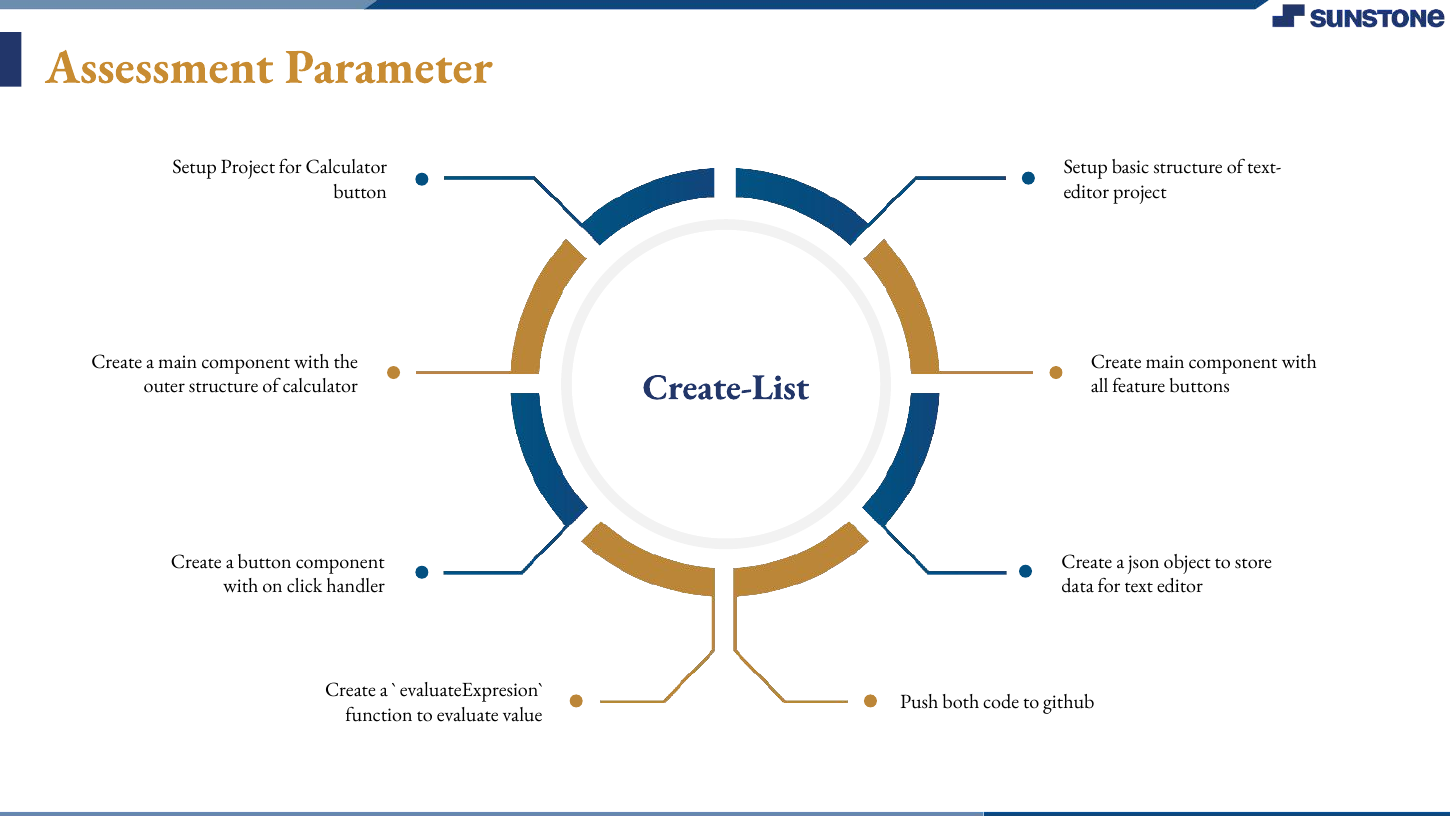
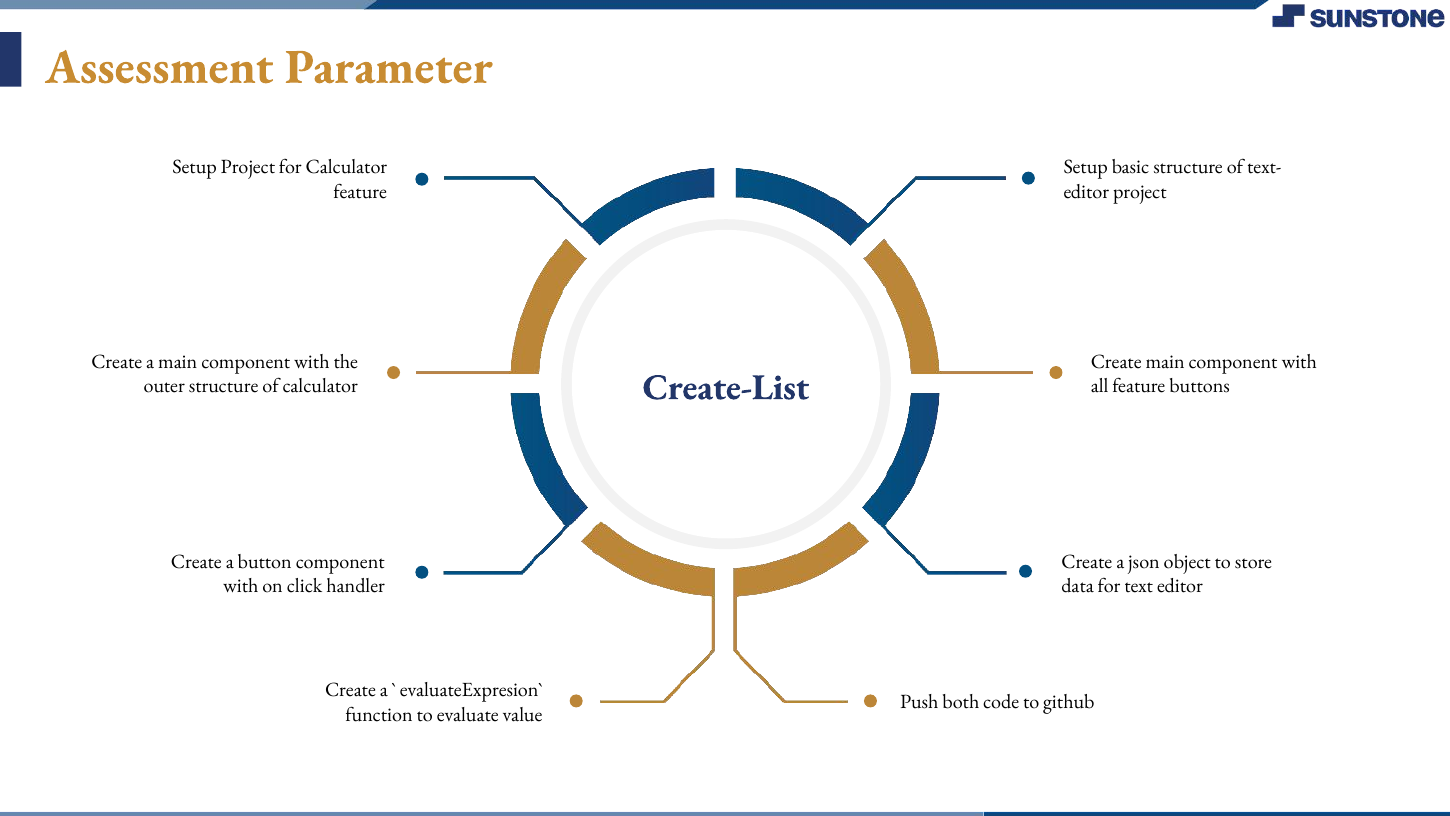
button: button -> feature (360, 191)
